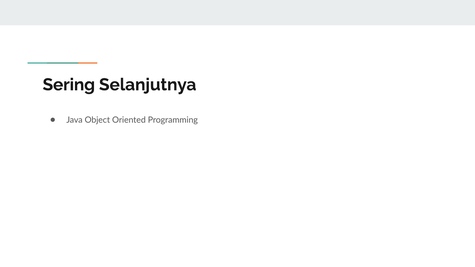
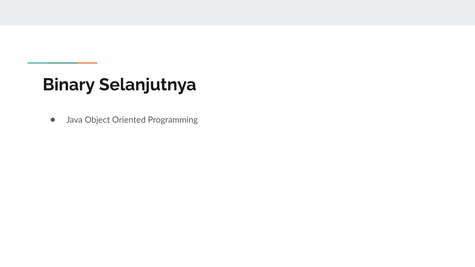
Sering: Sering -> Binary (69, 85)
